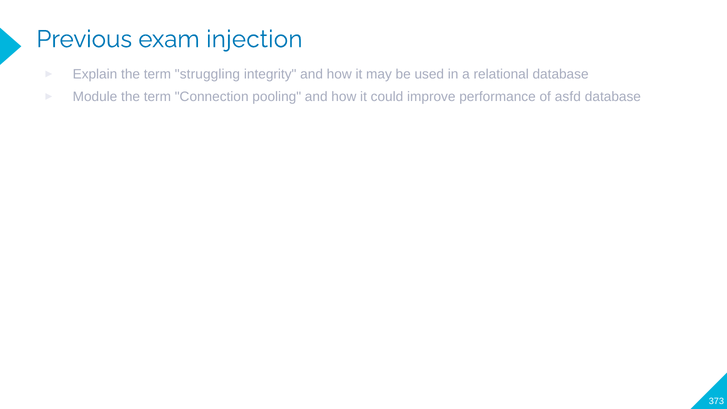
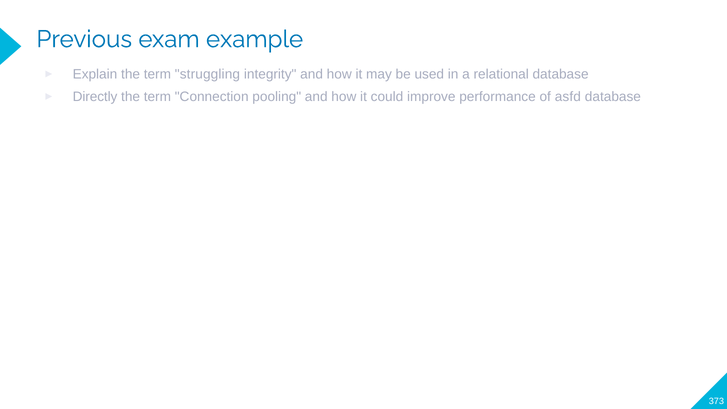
injection: injection -> example (255, 39)
Module: Module -> Directly (95, 97)
